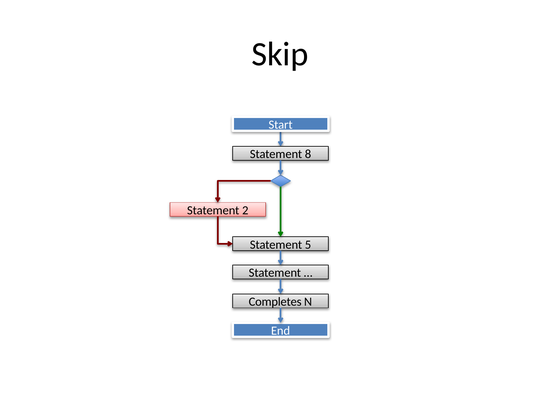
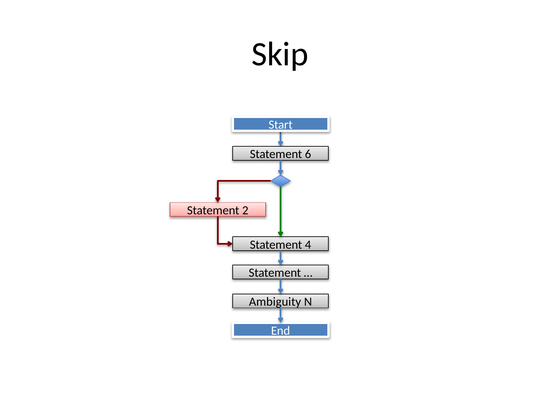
8: 8 -> 6 (308, 154)
5: 5 -> 4 (308, 245)
Completes: Completes -> Ambiguity (275, 302)
